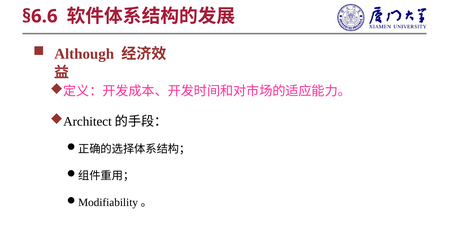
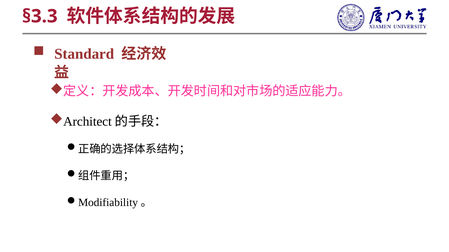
§6.6: §6.6 -> §3.3 (40, 16)
Although: Although -> Standard (84, 54)
